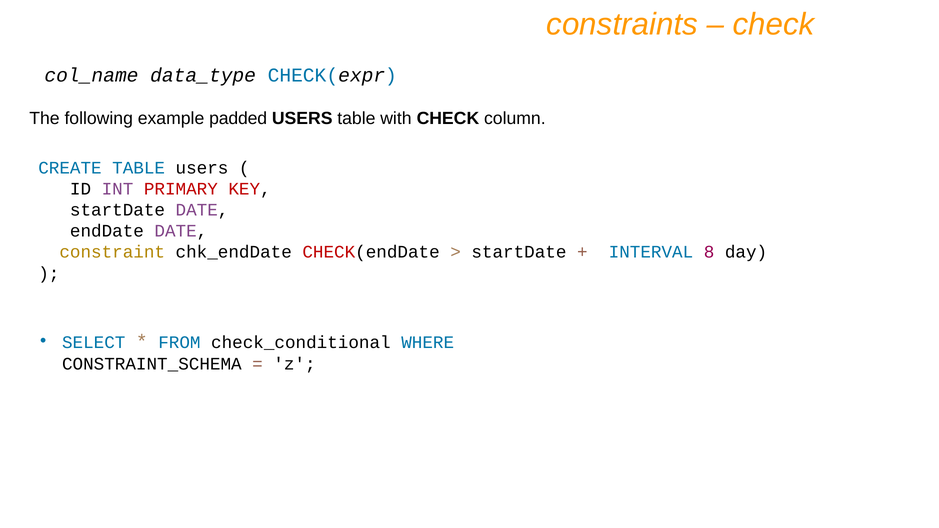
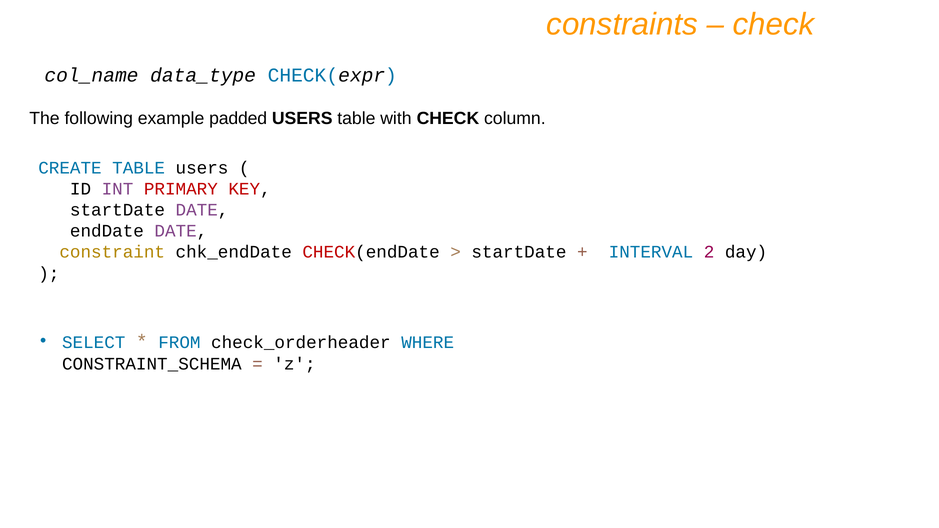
8: 8 -> 2 (709, 252)
check_conditional: check_conditional -> check_orderheader (301, 342)
